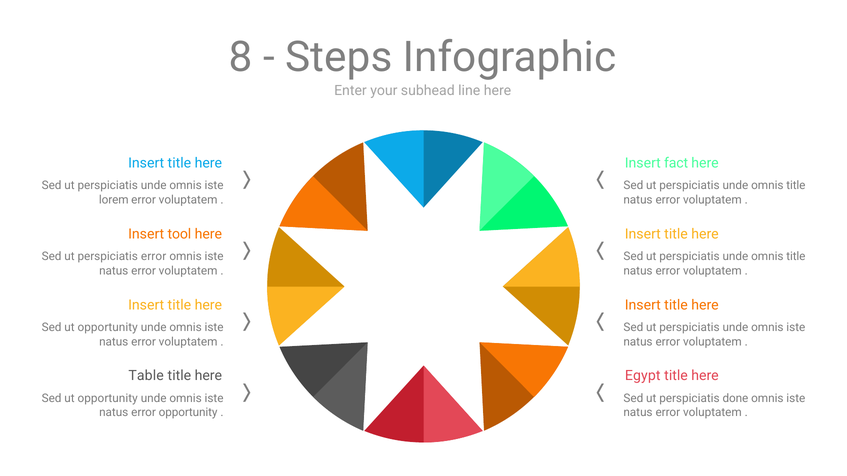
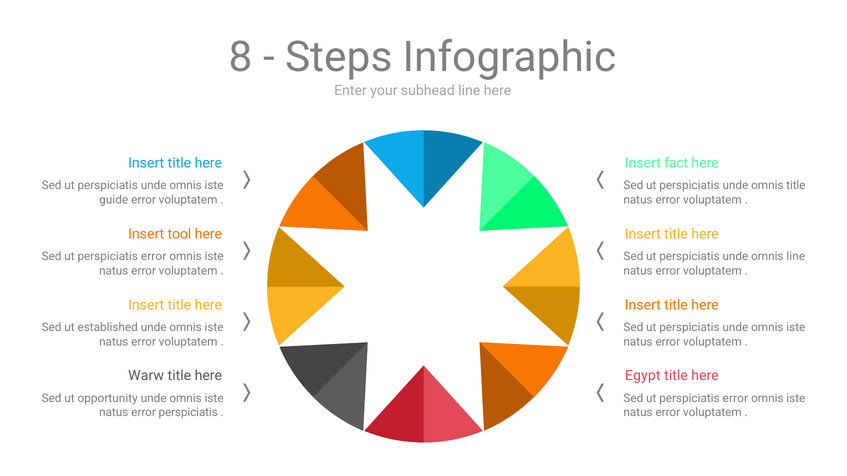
lorem: lorem -> guide (114, 200)
title: title -> line (796, 257)
opportunity: opportunity -> established (108, 328)
Table: Table -> Warw (146, 376)
done: done -> error (735, 399)
error opportunity: opportunity -> perspiciatis (188, 413)
